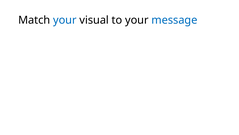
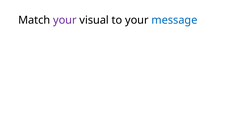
your colour: blue -> purple (65, 20)
